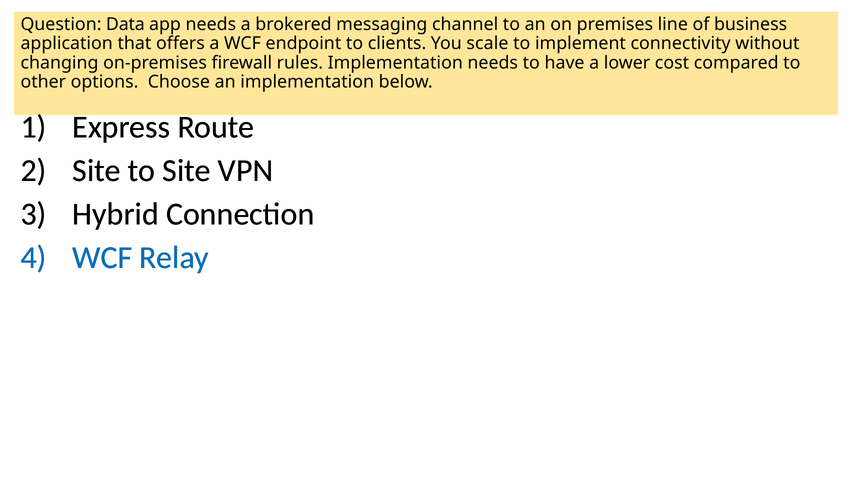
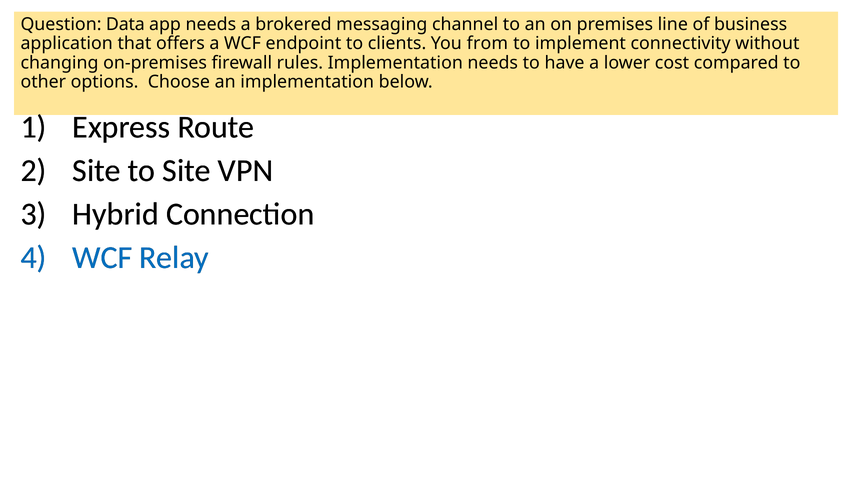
scale: scale -> from (487, 43)
